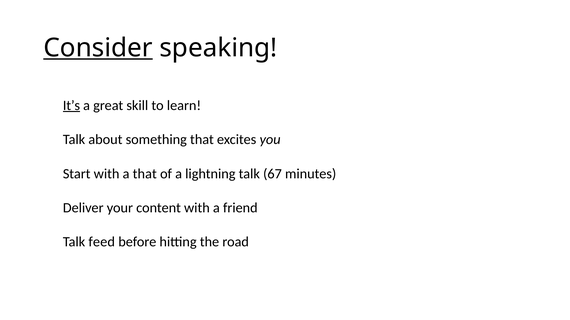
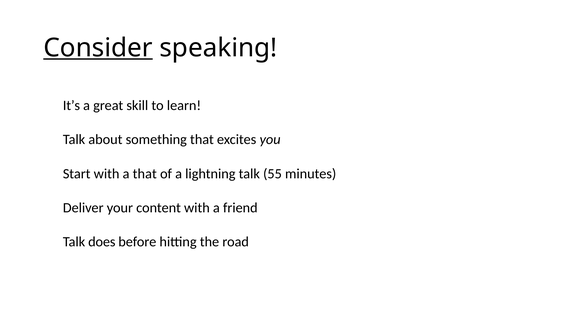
It’s underline: present -> none (71, 106)
67: 67 -> 55 (272, 174)
feed: feed -> does (102, 242)
